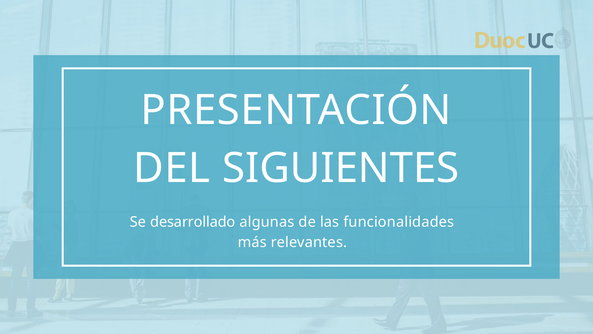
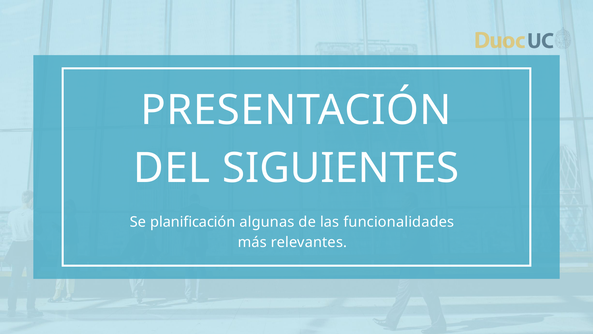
desarrollado: desarrollado -> planificación (193, 222)
